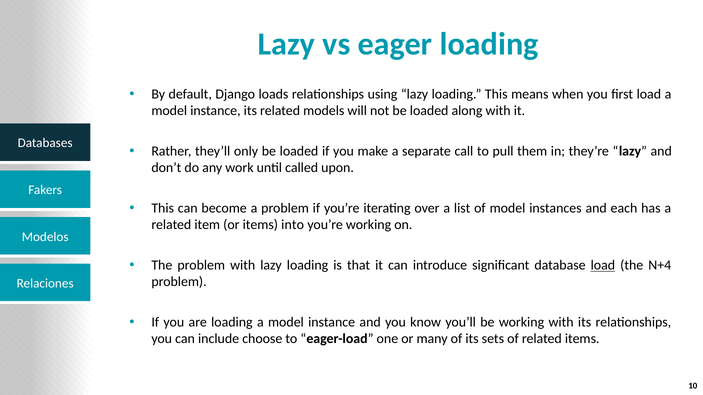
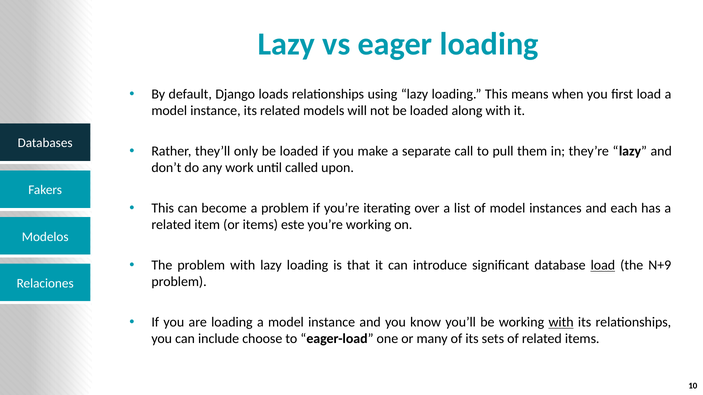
into: into -> este (293, 225)
N+4: N+4 -> N+9 (660, 265)
with underline: none -> present (561, 323)
